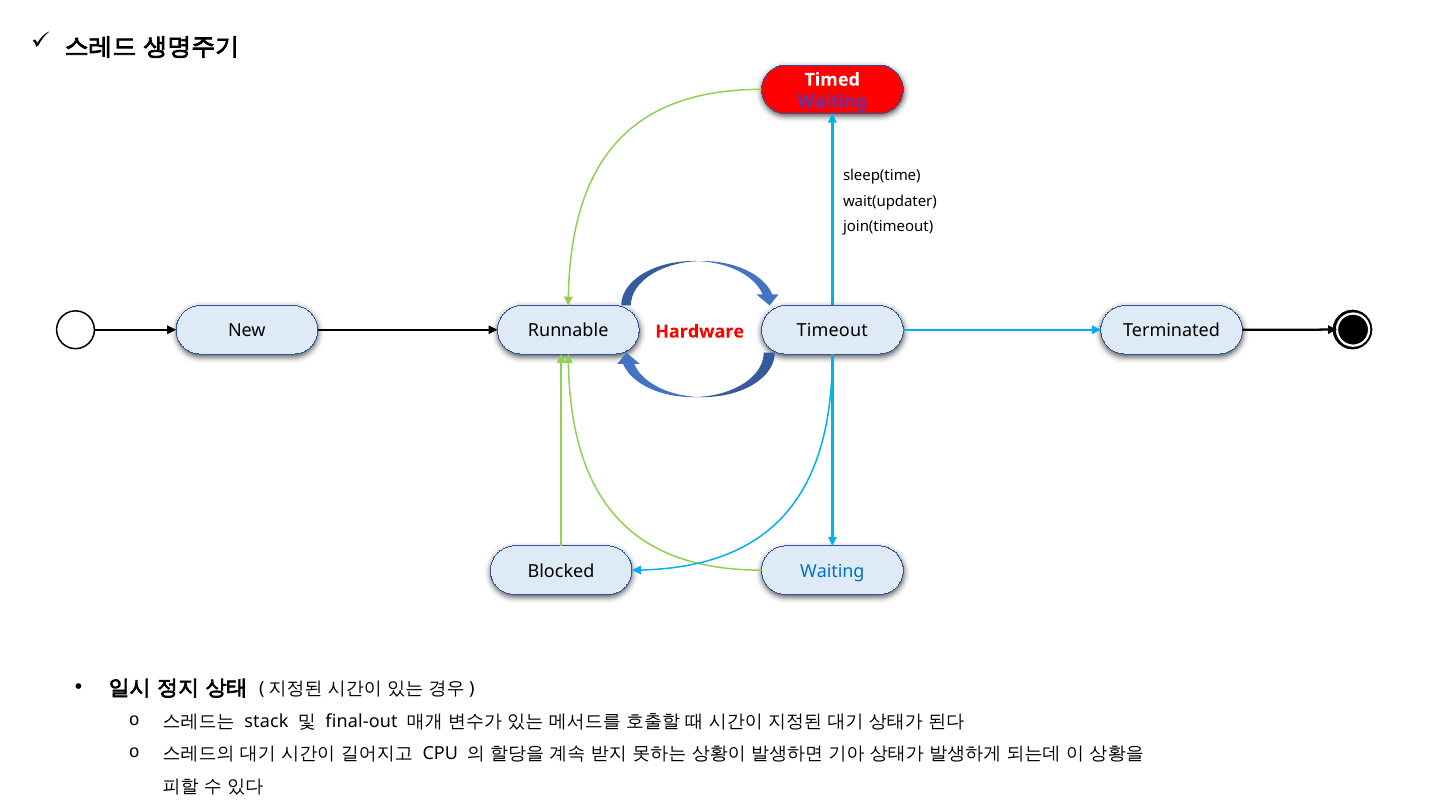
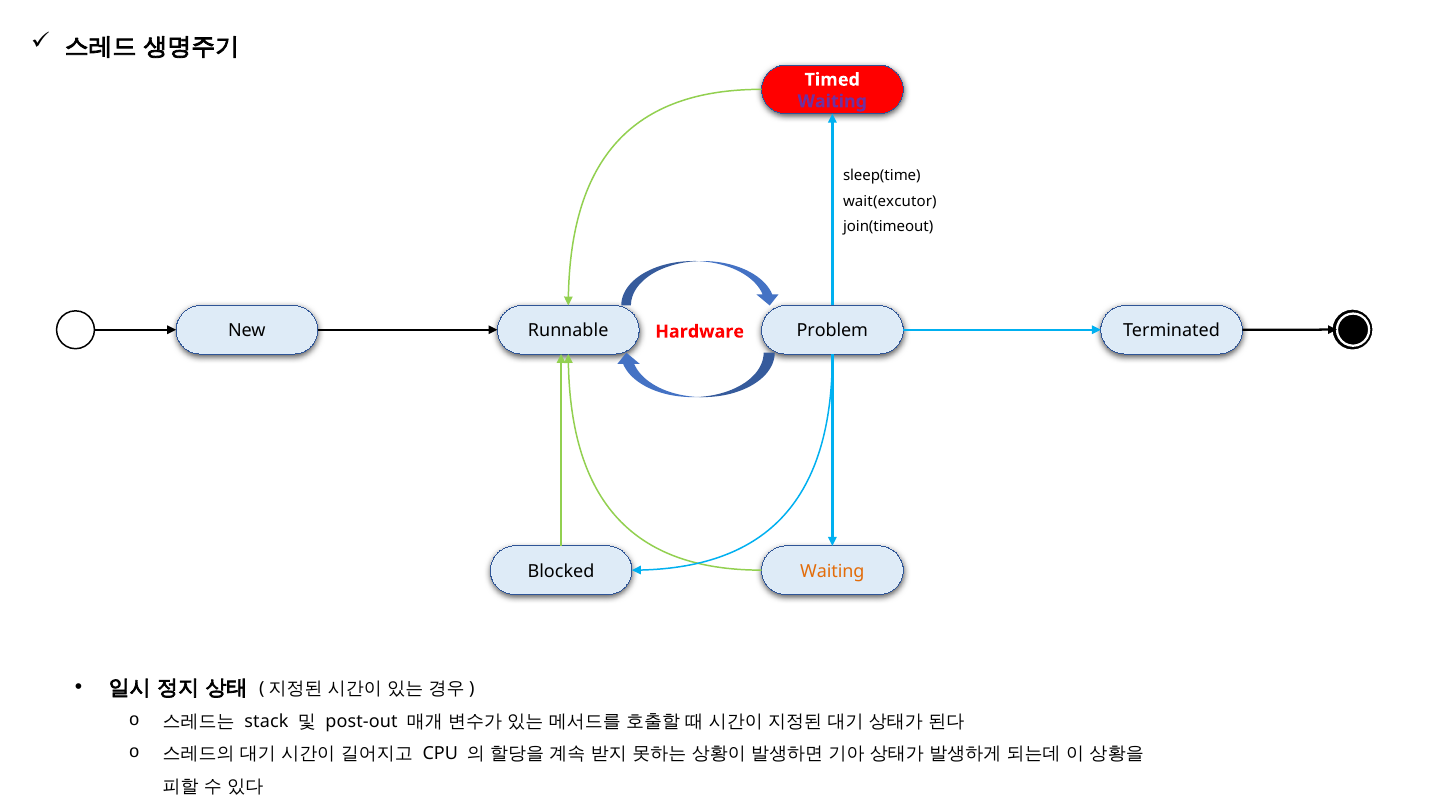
wait(updater: wait(updater -> wait(excutor (890, 201)
Timeout: Timeout -> Problem (832, 331)
Waiting colour: blue -> orange (832, 572)
final-out: final-out -> post-out (362, 722)
